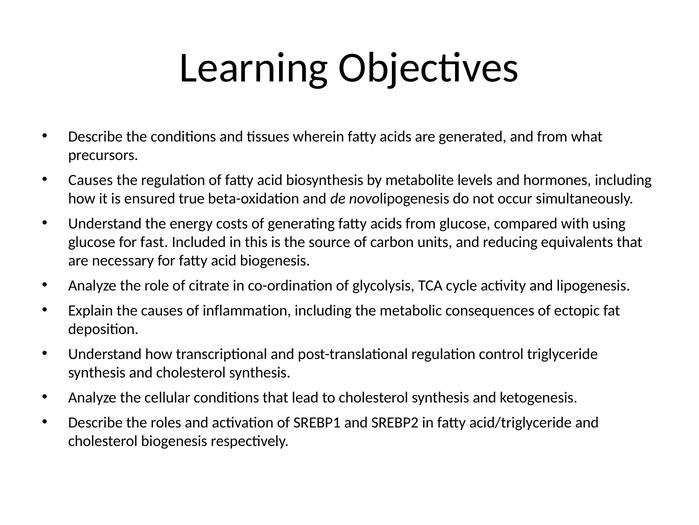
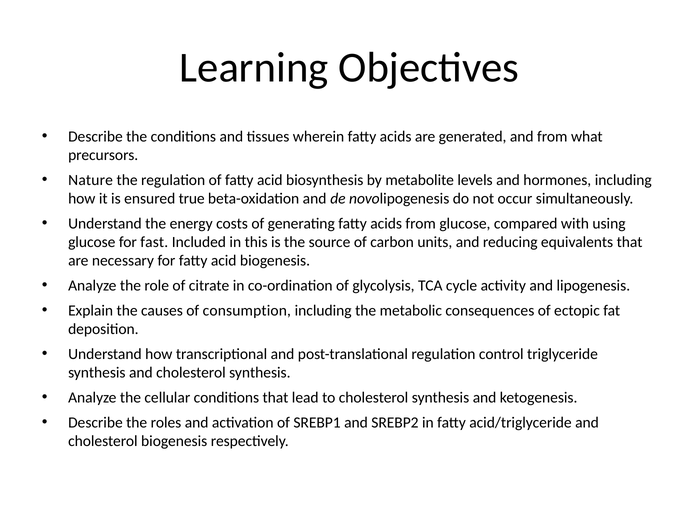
Causes: Causes -> Nature (91, 180)
inflammation: inflammation -> consumption (247, 310)
